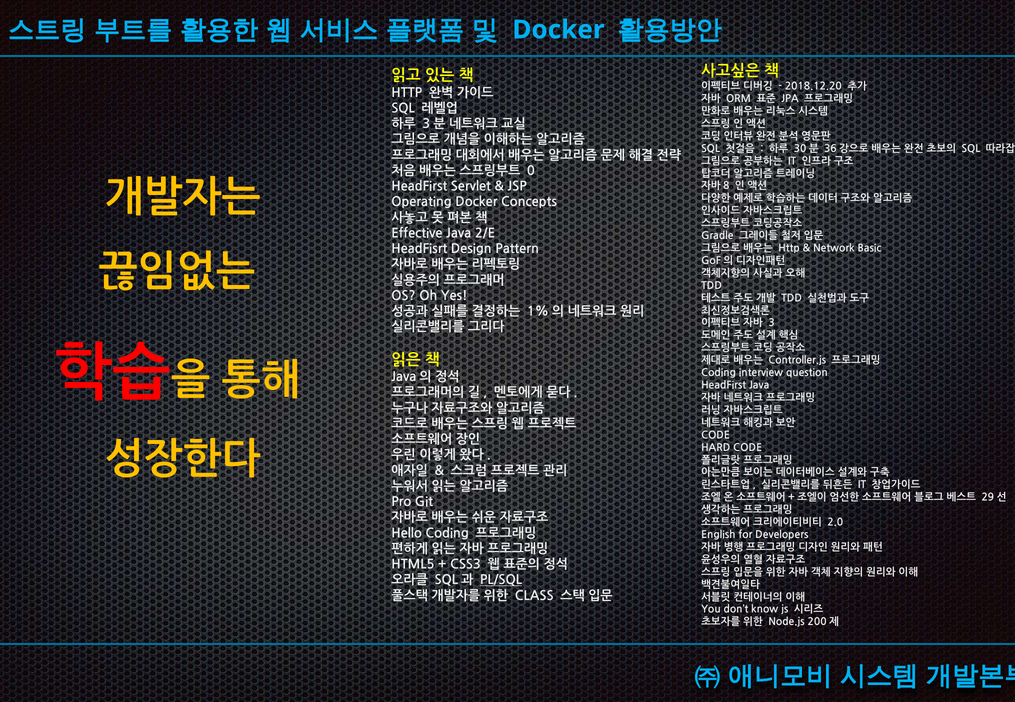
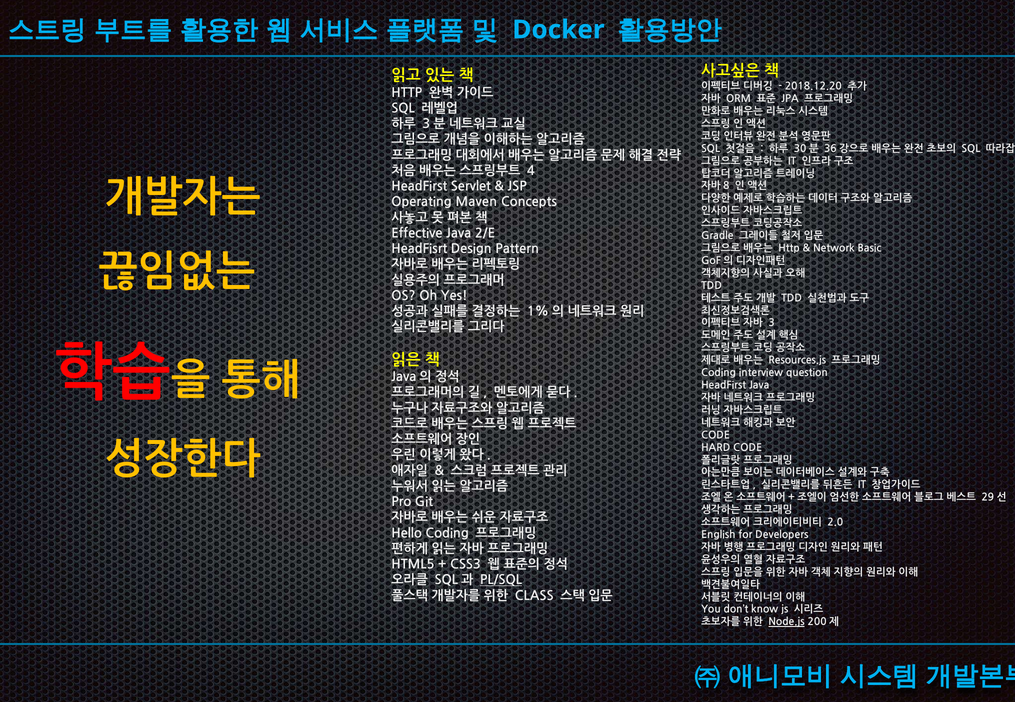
0: 0 -> 4 (531, 171)
Operating Docker: Docker -> Maven (476, 202)
Controller.js: Controller.js -> Resources.js (797, 361)
Node.js underline: none -> present (787, 623)
